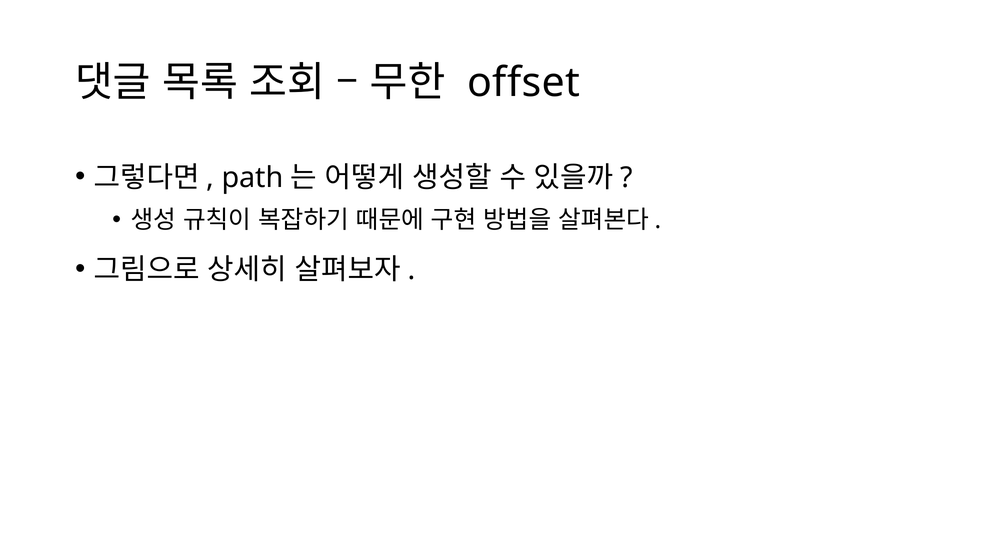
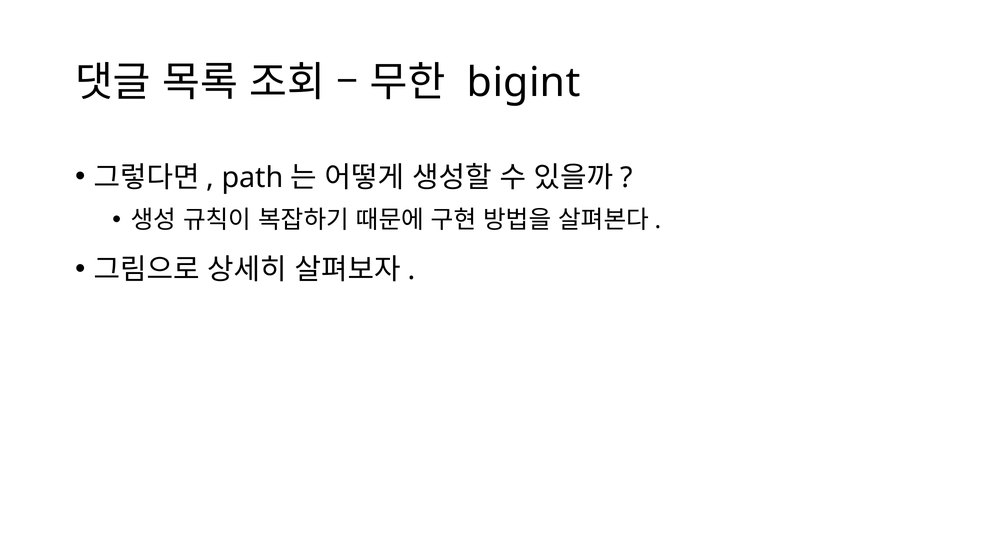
offset: offset -> bigint (524, 83)
